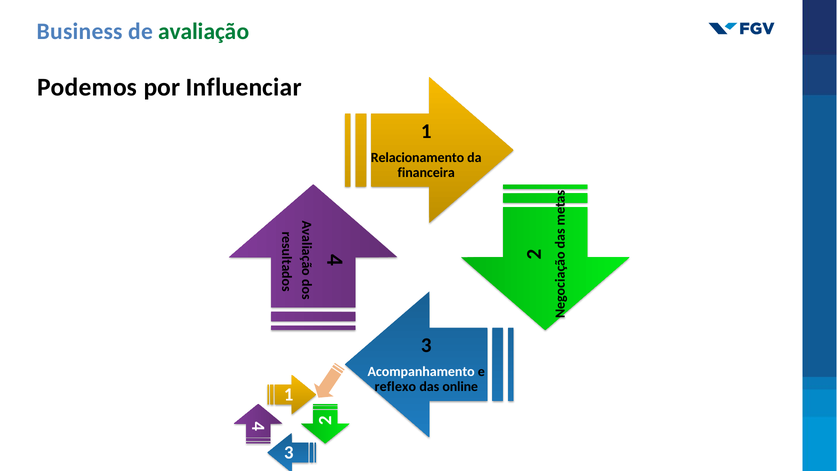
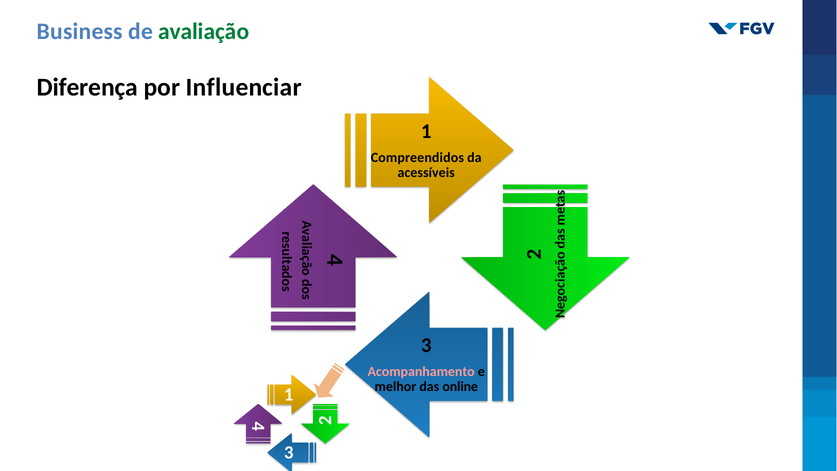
Podemos: Podemos -> Diferença (87, 87)
Relacionamento: Relacionamento -> Compreendidos (417, 157)
financeira: financeira -> acessíveis (426, 172)
Acompanhamento colour: white -> pink (421, 372)
reflexo: reflexo -> melhor (395, 387)
